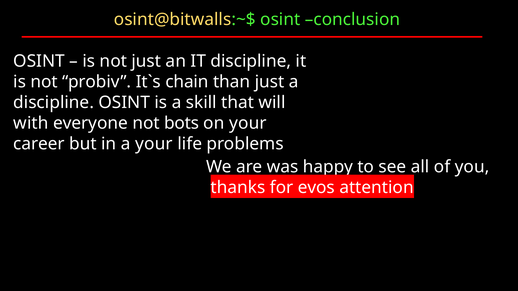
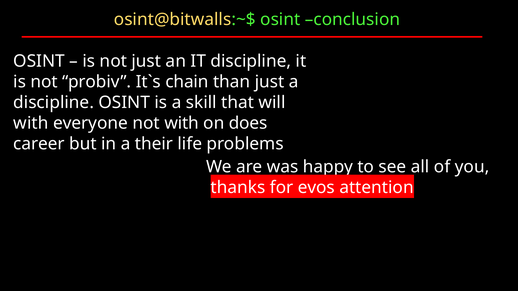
not bots: bots -> with (182, 123)
on your: your -> does (248, 123)
a your: your -> their (154, 144)
